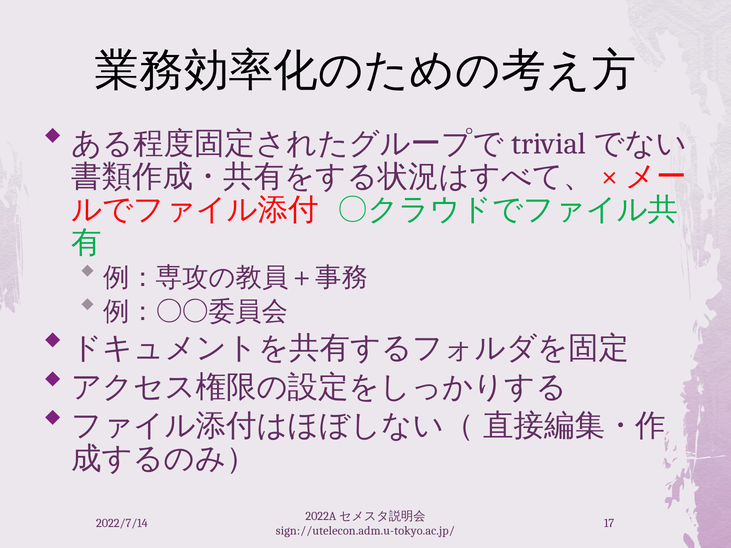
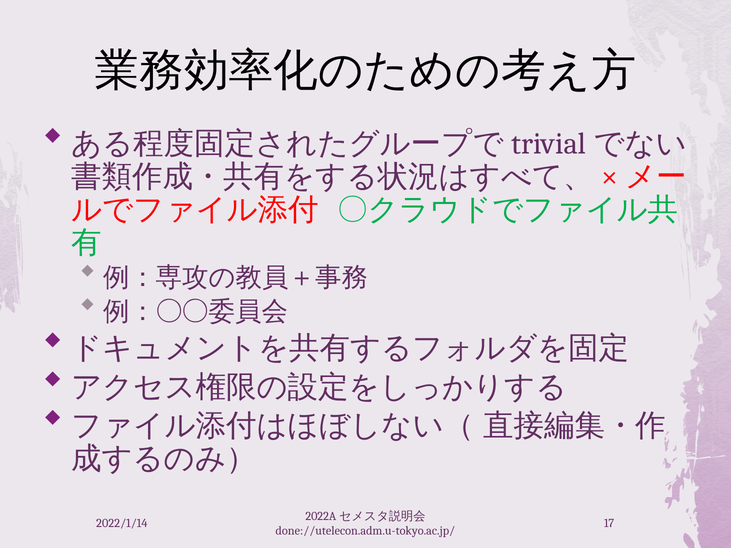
2022/7/14: 2022/7/14 -> 2022/1/14 (122, 524)
sign://utelecon.adm.u-tokyo.ac.jp/: sign://utelecon.adm.u-tokyo.ac.jp/ -> done://utelecon.adm.u-tokyo.ac.jp/ (365, 531)
